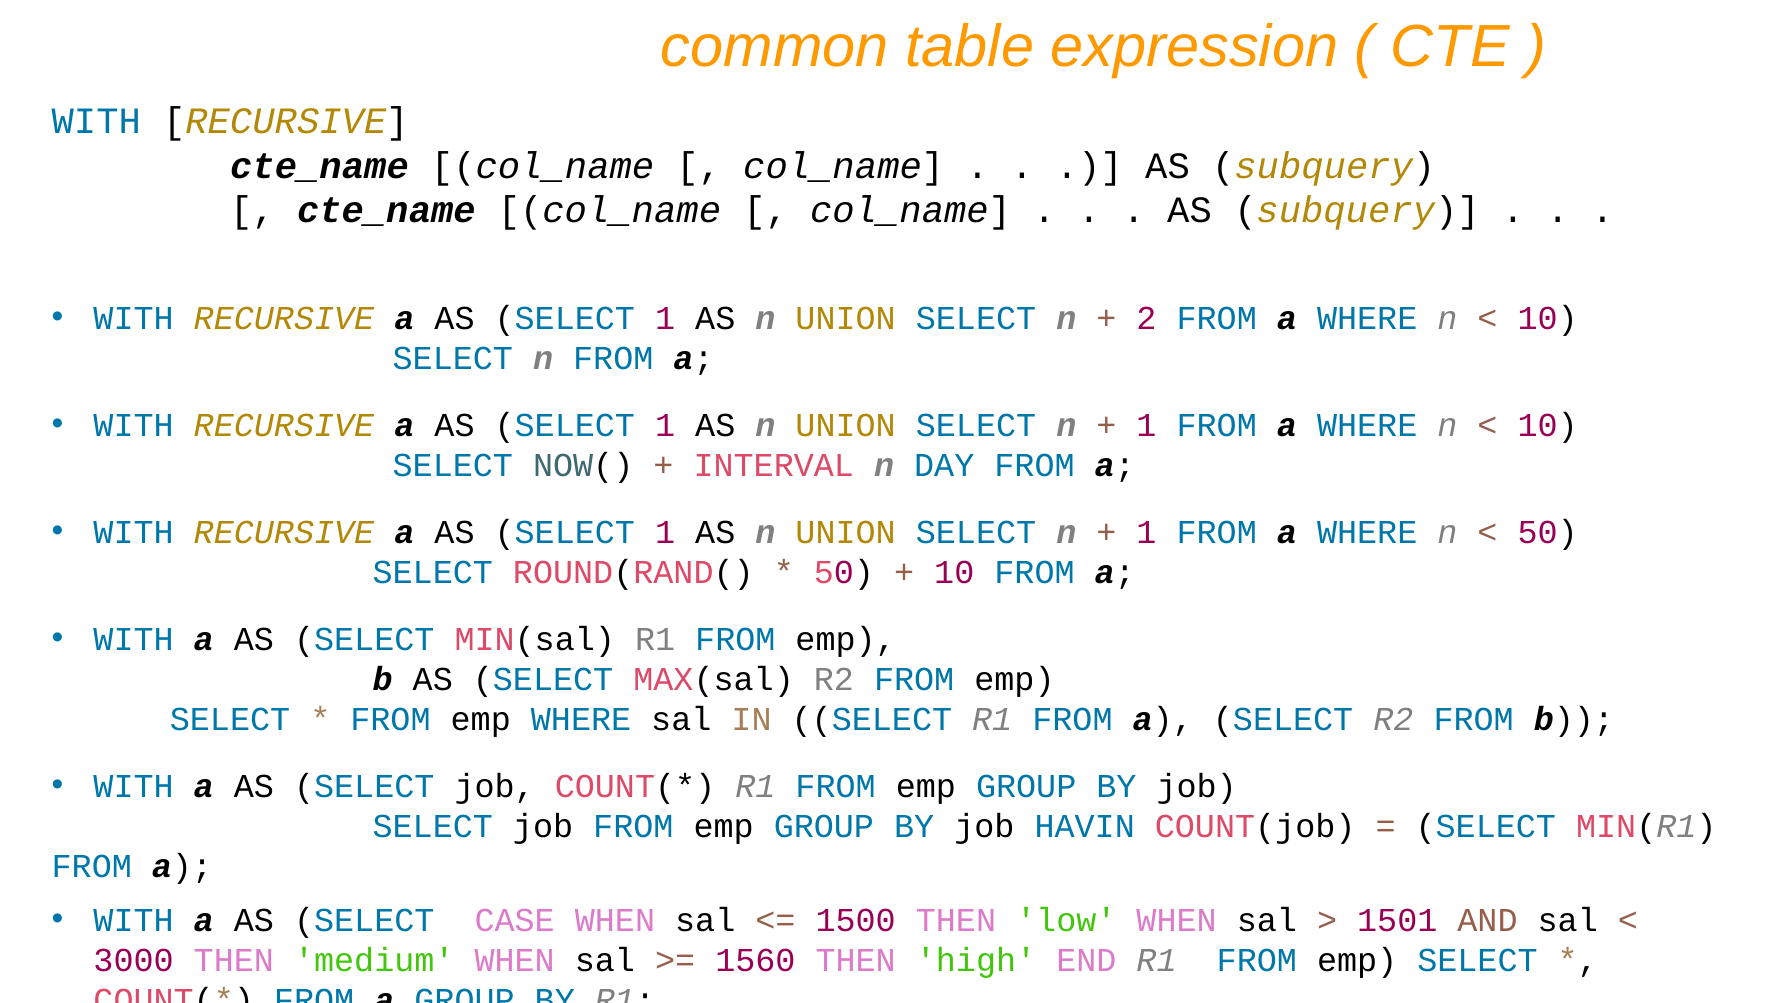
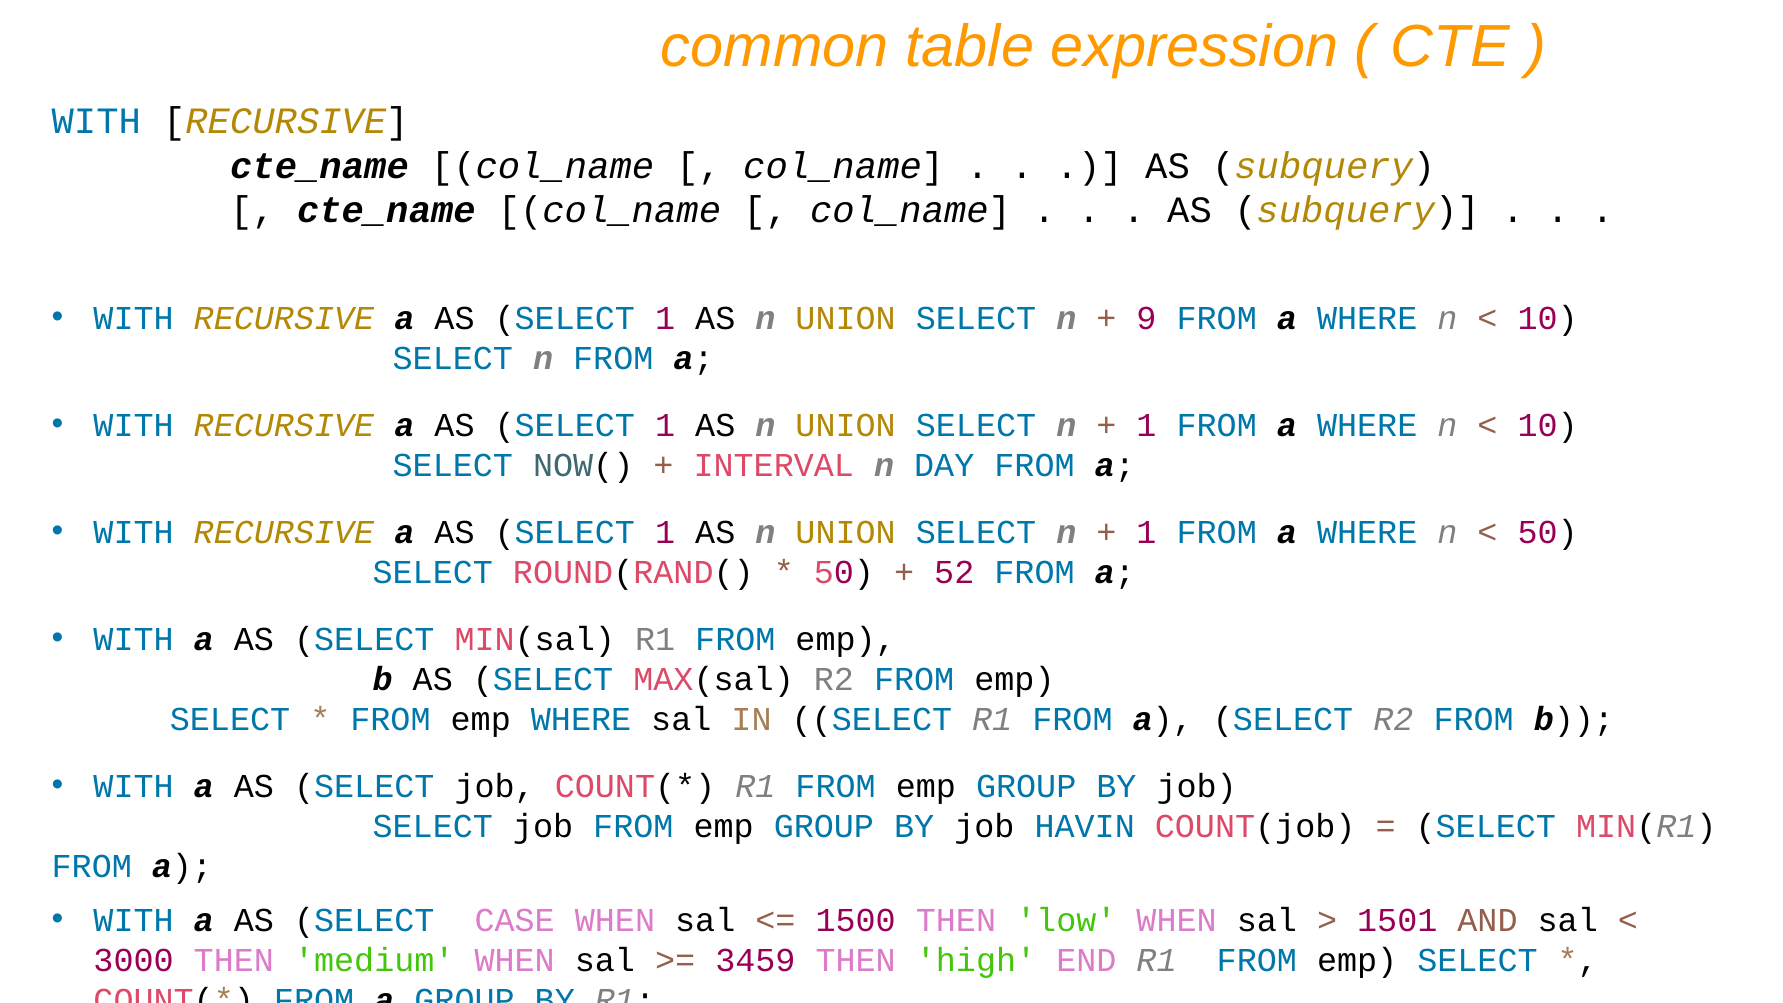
2: 2 -> 9 (1147, 318)
10: 10 -> 52 (954, 572)
1560: 1560 -> 3459 (755, 960)
